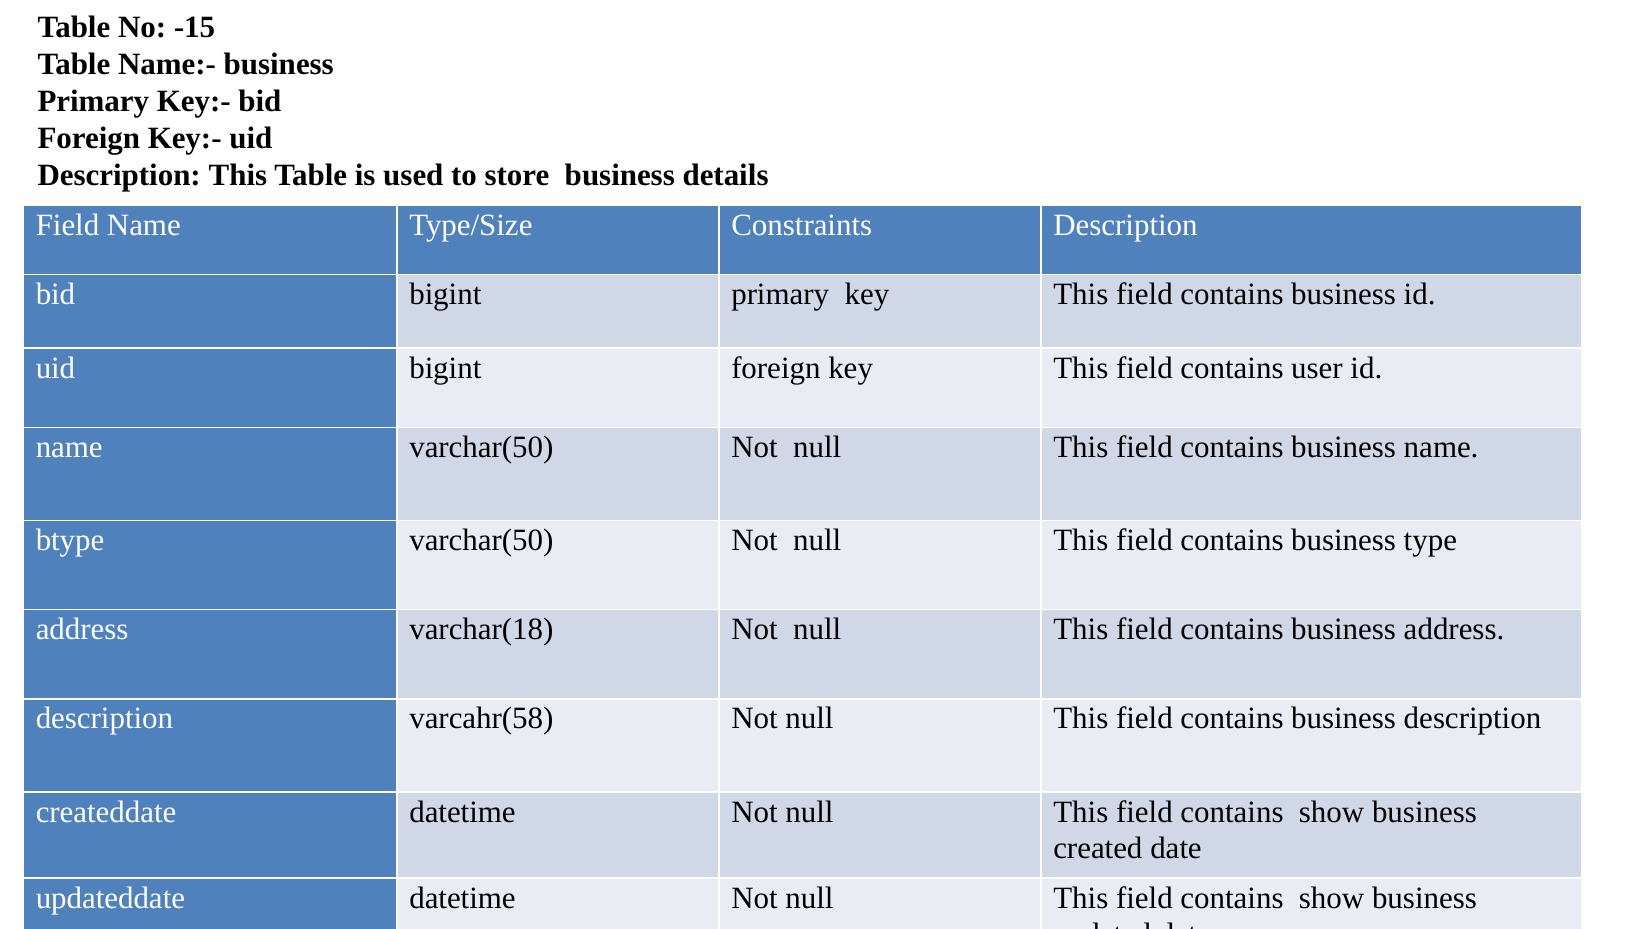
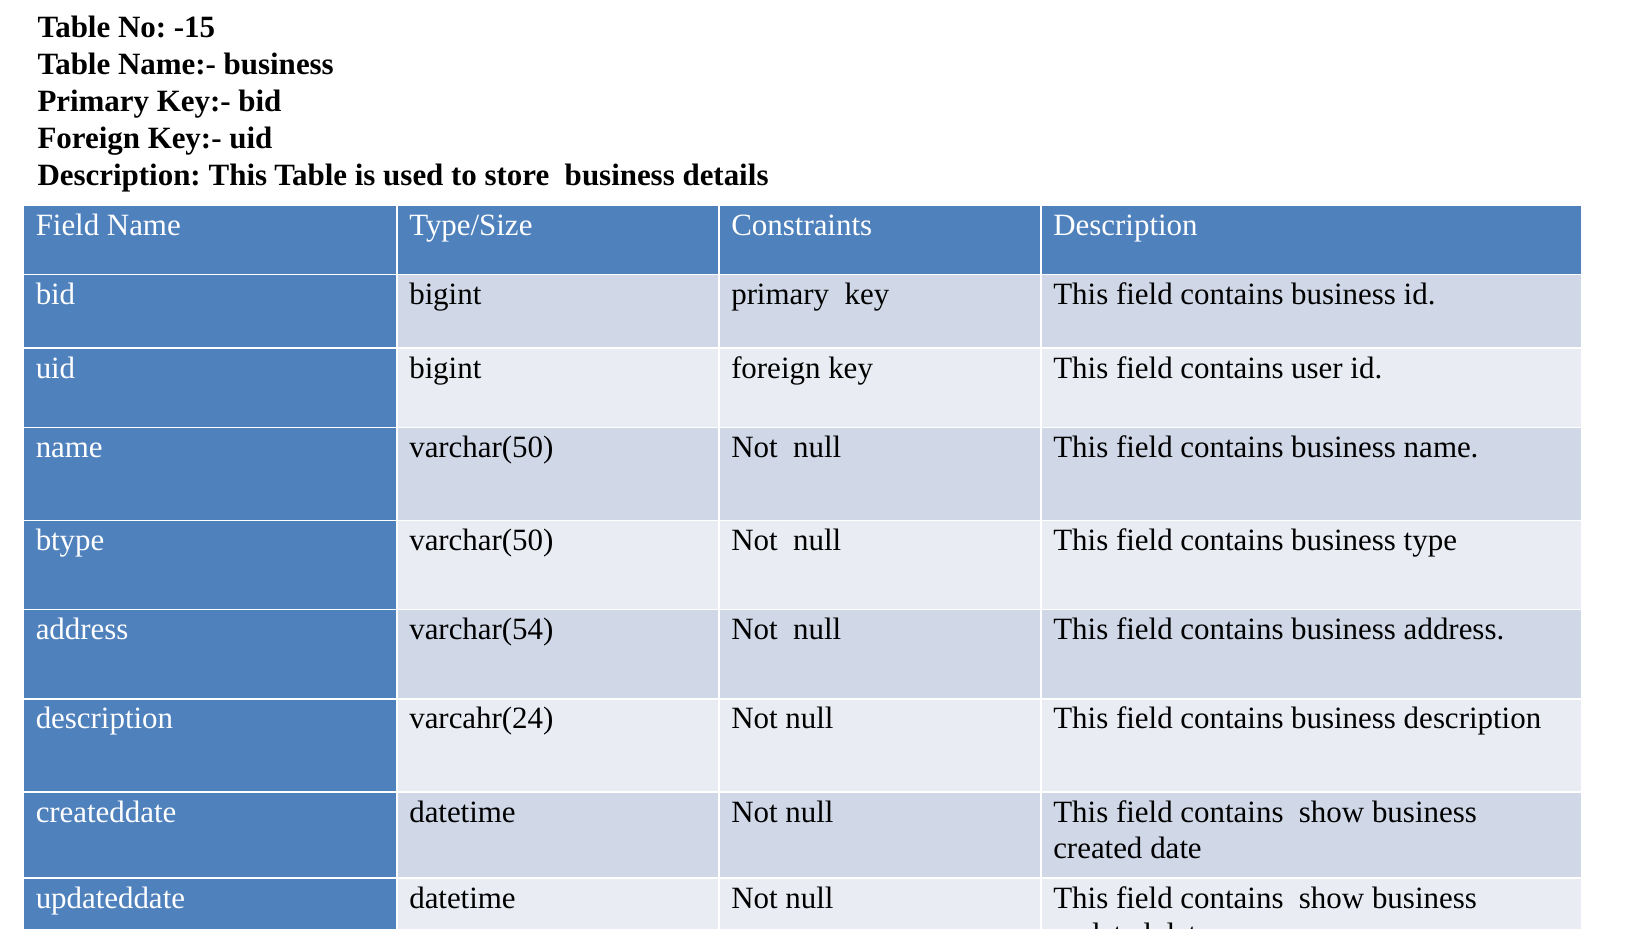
varchar(18: varchar(18 -> varchar(54 (481, 630)
varcahr(58: varcahr(58 -> varcahr(24 (481, 719)
